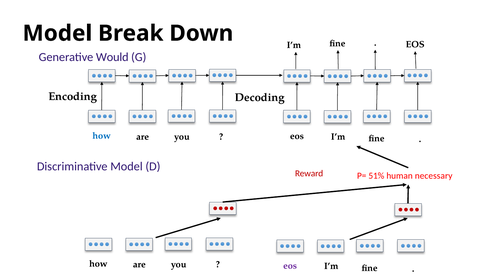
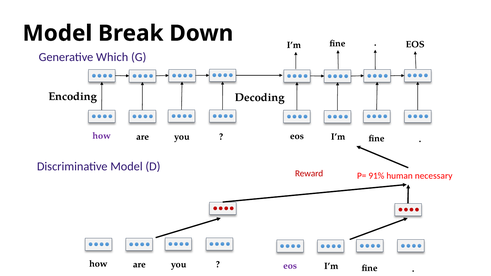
Would: Would -> Which (112, 57)
how colour: blue -> purple (102, 136)
51%: 51% -> 91% (376, 176)
